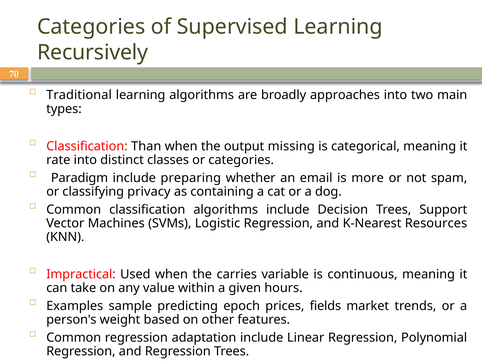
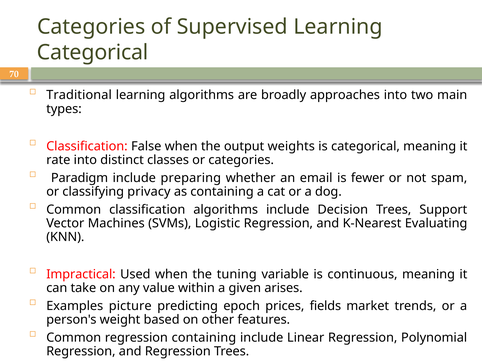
Recursively: Recursively -> Categorical (93, 52)
Than: Than -> False (146, 146)
missing: missing -> weights (291, 146)
more: more -> fewer (368, 178)
Resources: Resources -> Evaluating (436, 224)
carries: carries -> tuning (237, 275)
hours: hours -> arises (283, 288)
sample: sample -> picture (130, 306)
regression adaptation: adaptation -> containing (204, 338)
